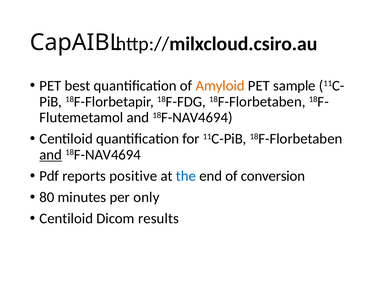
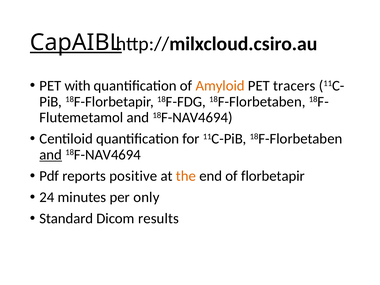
CapAIBL underline: none -> present (76, 43)
best: best -> with (78, 86)
sample: sample -> tracers (294, 86)
the colour: blue -> orange (186, 176)
conversion: conversion -> florbetapir (273, 176)
80: 80 -> 24 (47, 197)
Centiloid: Centiloid -> Standard (66, 219)
